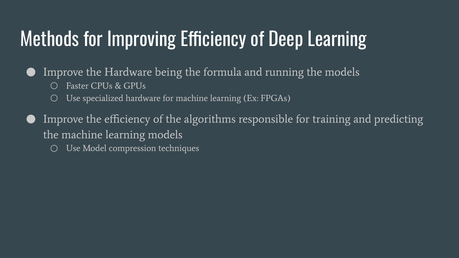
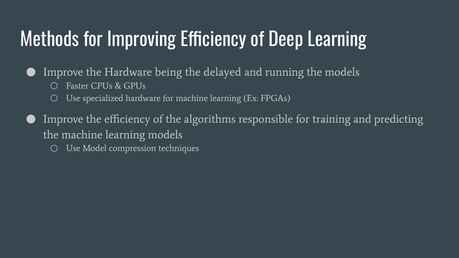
formula: formula -> delayed (222, 72)
